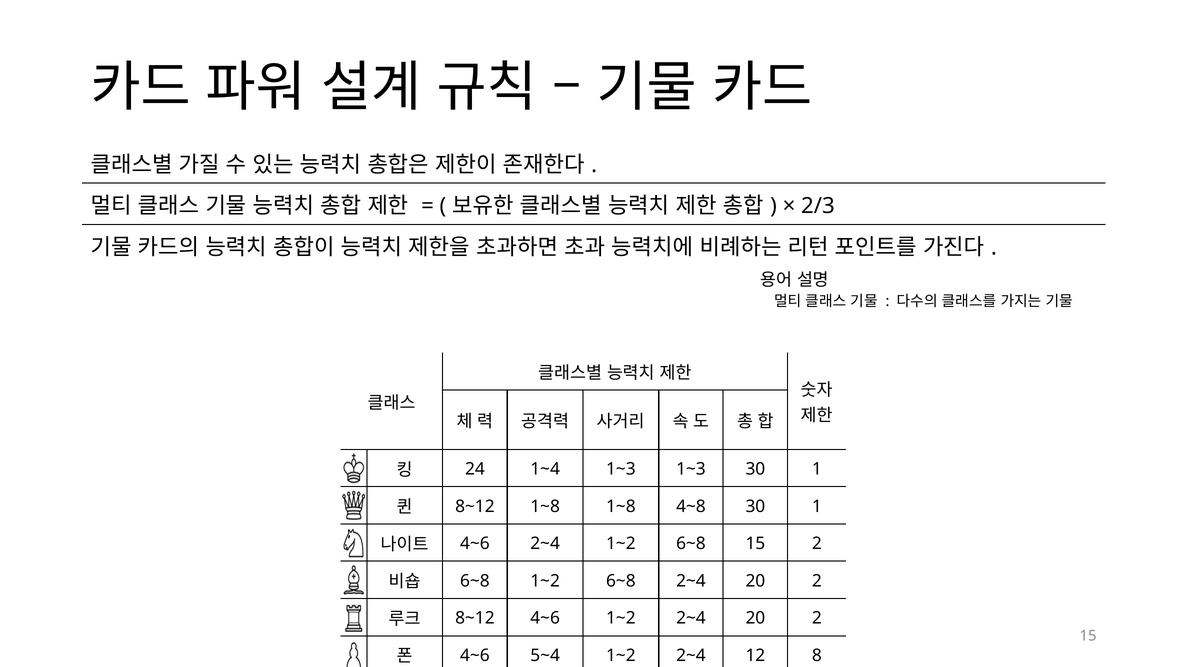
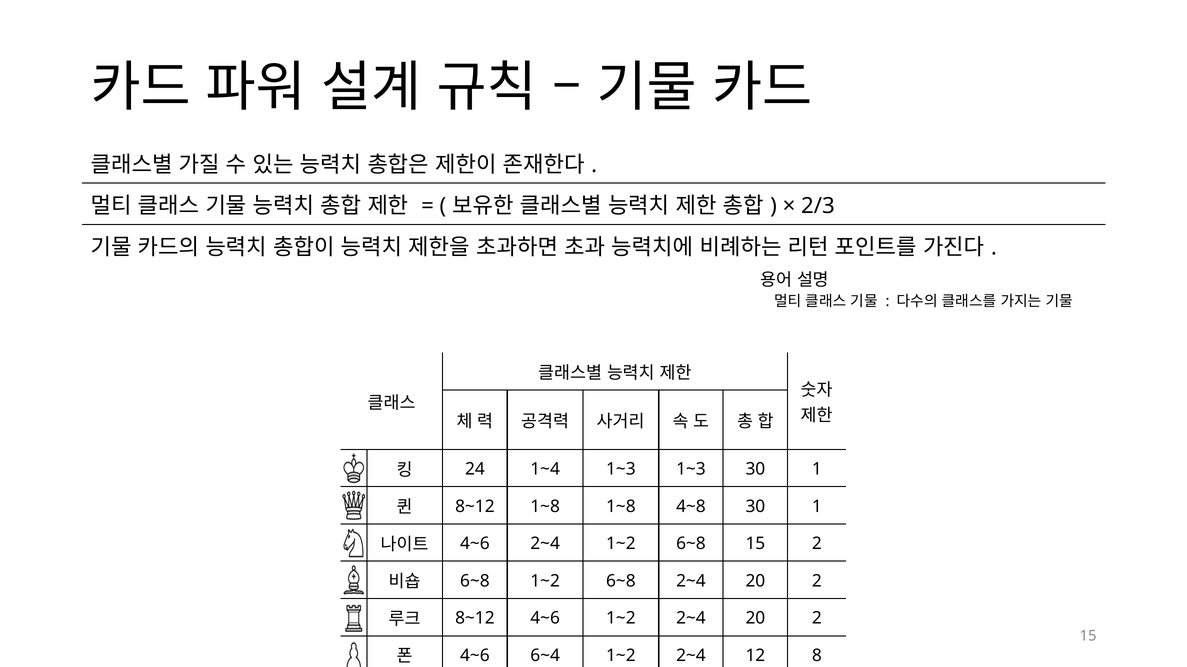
5~4: 5~4 -> 6~4 (545, 656)
